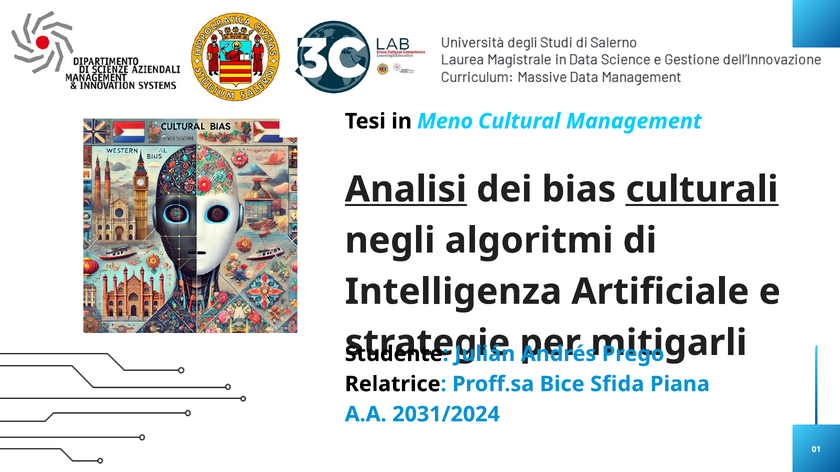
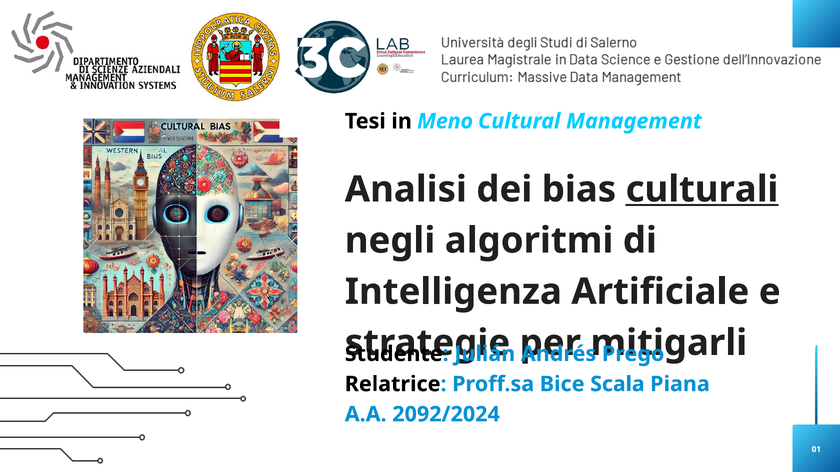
Analisi underline: present -> none (406, 190)
Sfida: Sfida -> Scala (617, 384)
2031/2024: 2031/2024 -> 2092/2024 (446, 415)
